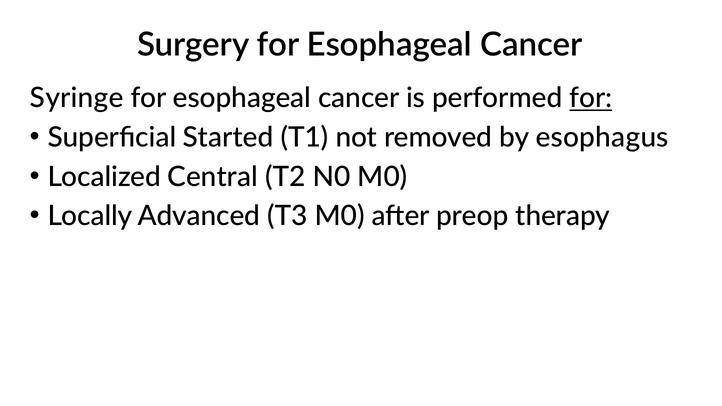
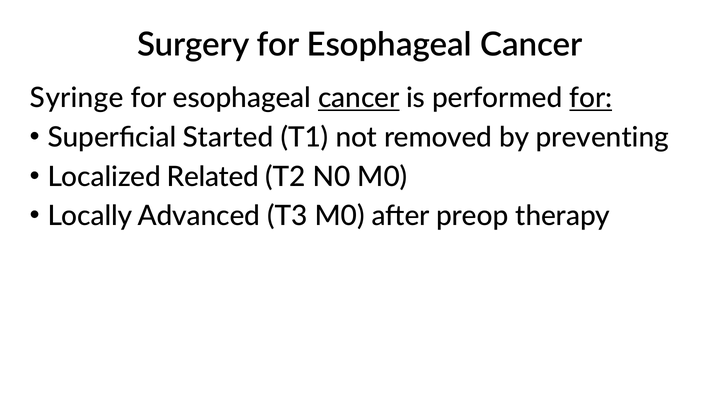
cancer underline: none -> present (359, 98)
esophagus: esophagus -> preventing (602, 138)
Central: Central -> Related (213, 177)
